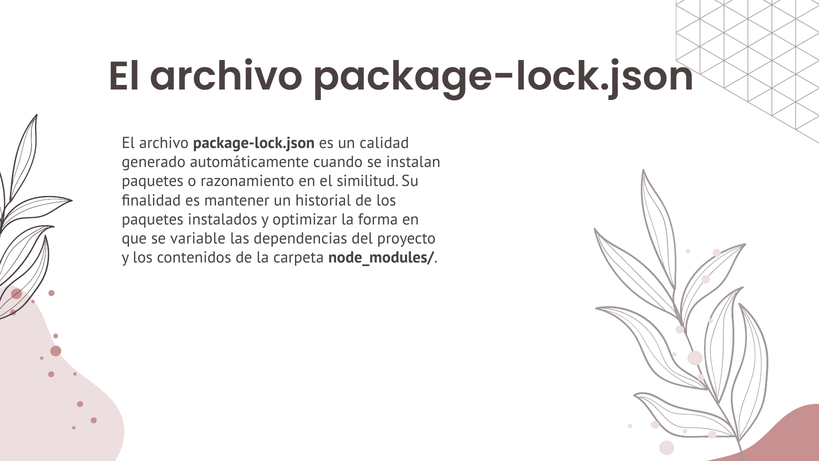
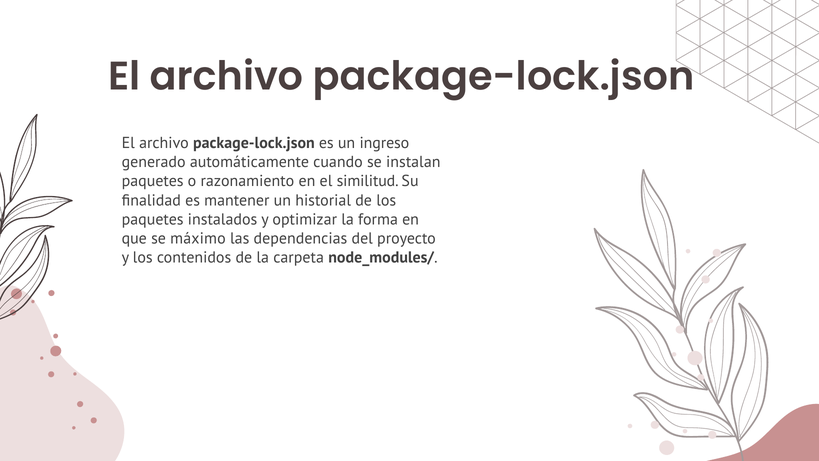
calidad: calidad -> ingreso (384, 143)
variable: variable -> máximo (198, 238)
